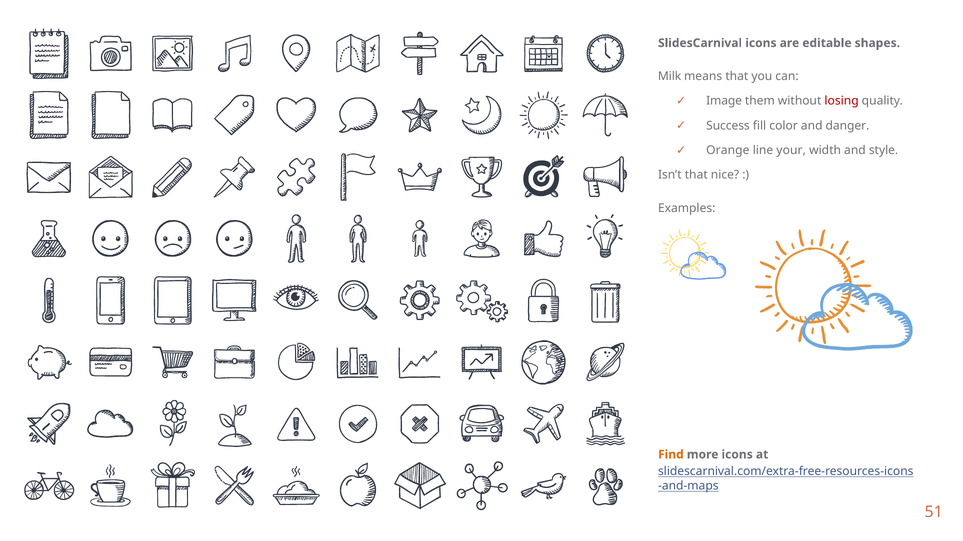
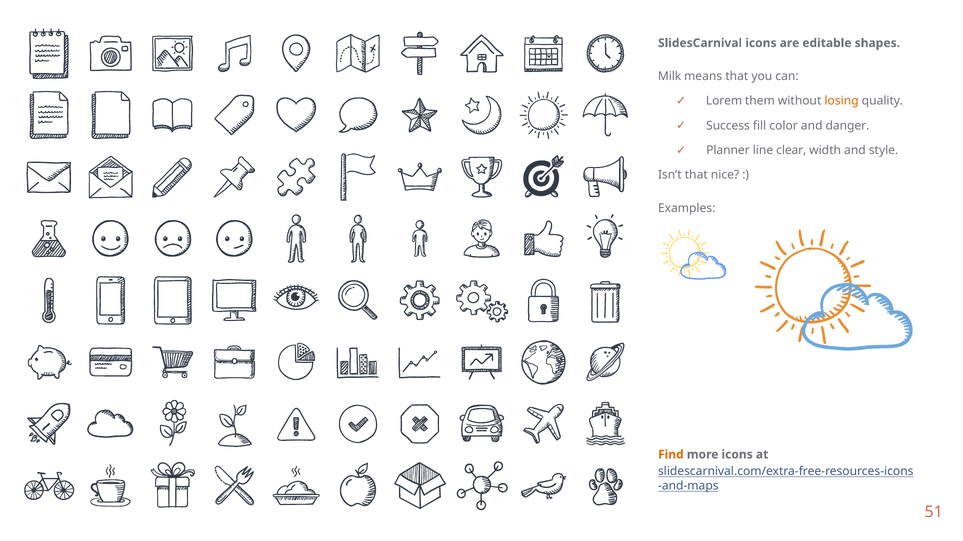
Image: Image -> Lorem (724, 101)
losing colour: red -> orange (842, 101)
Orange: Orange -> Planner (728, 150)
your: your -> clear (791, 150)
